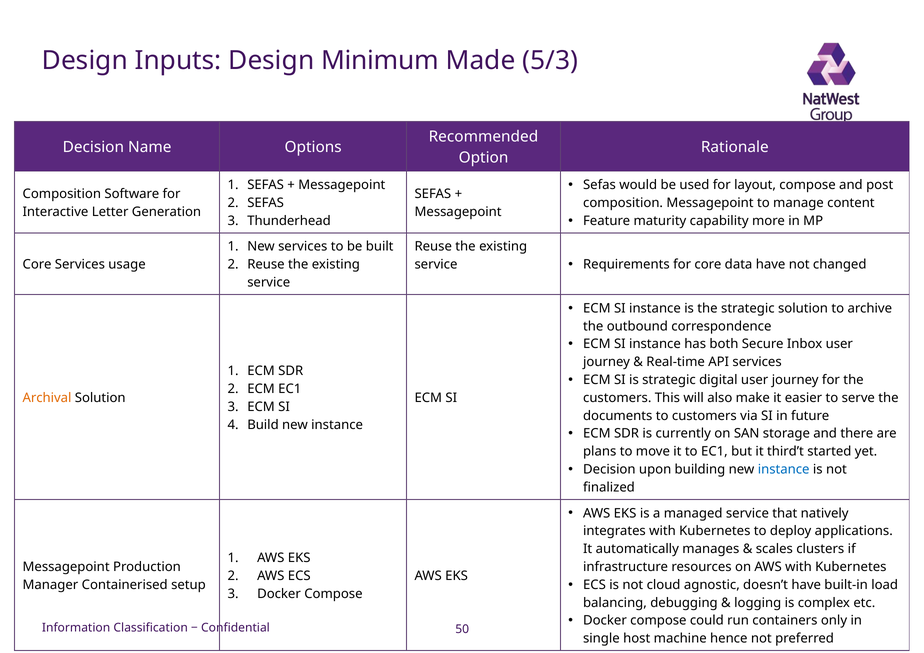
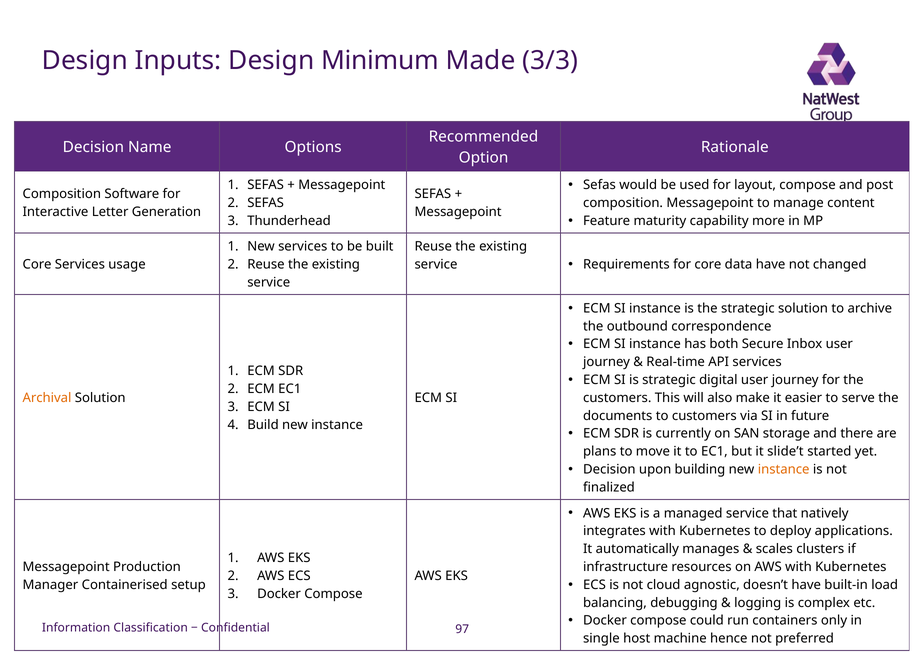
5/3: 5/3 -> 3/3 (550, 60)
third’t: third’t -> slide’t (785, 452)
instance colour: blue -> orange (784, 470)
50: 50 -> 97 (462, 630)
